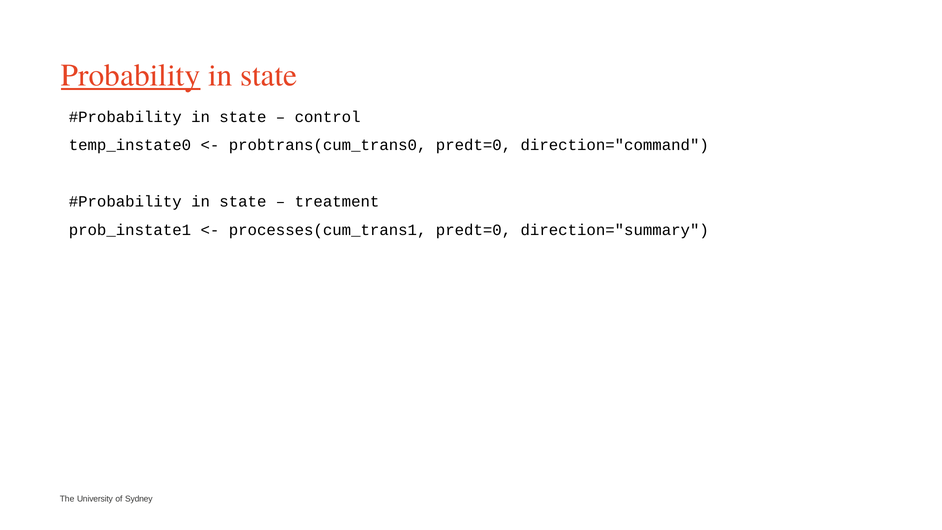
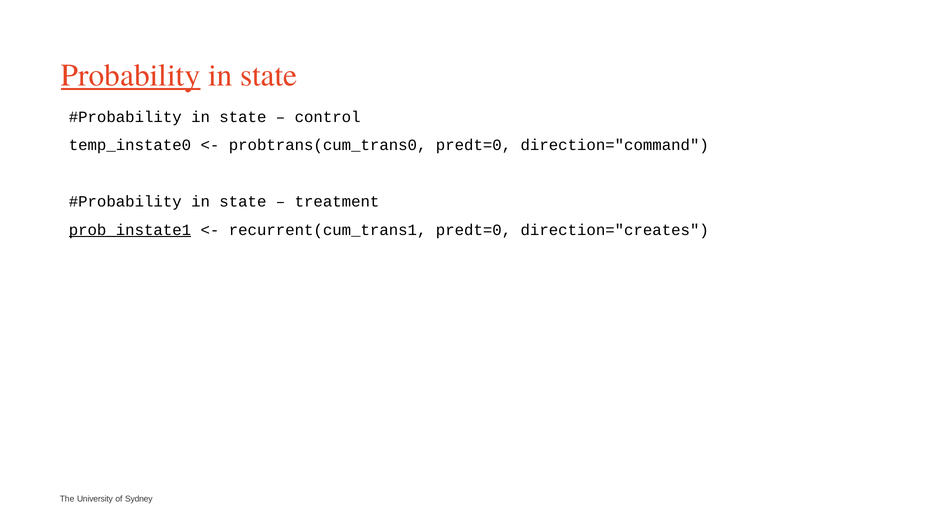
prob_instate1 underline: none -> present (130, 230)
processes(cum_trans1: processes(cum_trans1 -> recurrent(cum_trans1 (328, 230)
direction="summary: direction="summary -> direction="creates (615, 230)
